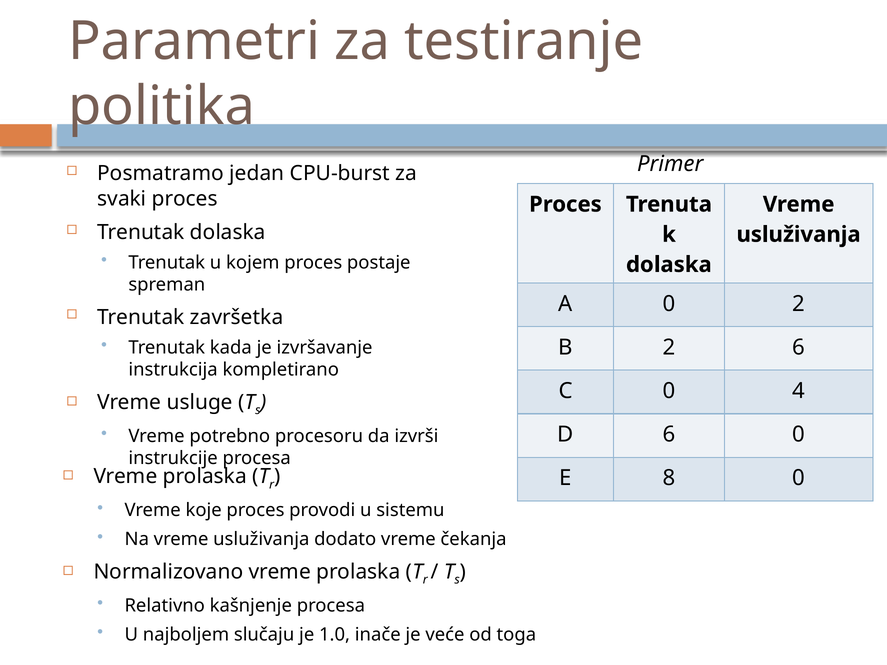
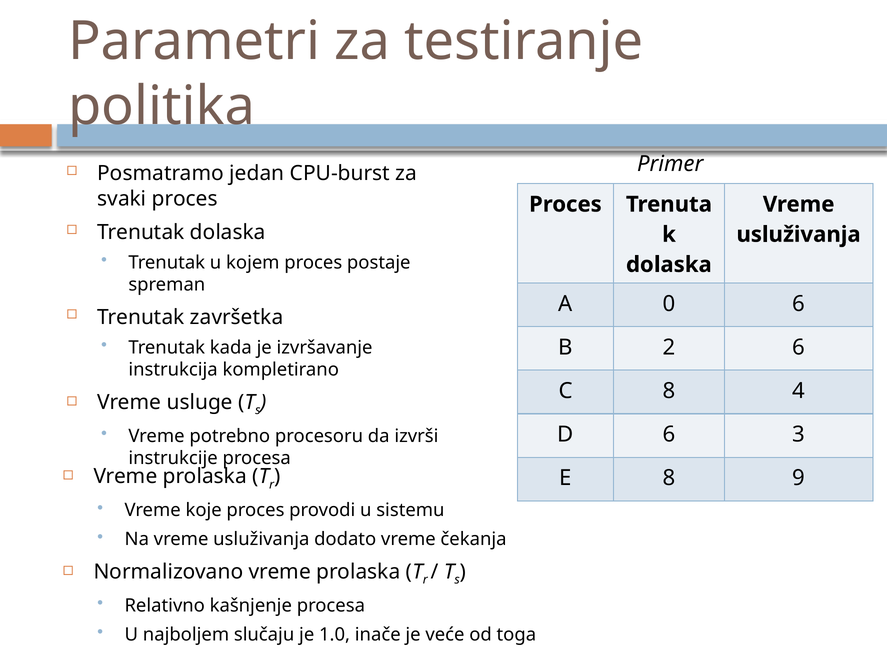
0 2: 2 -> 6 (799, 304)
C 0: 0 -> 8 (669, 391)
6 0: 0 -> 3 (799, 435)
8 0: 0 -> 9 (799, 478)
